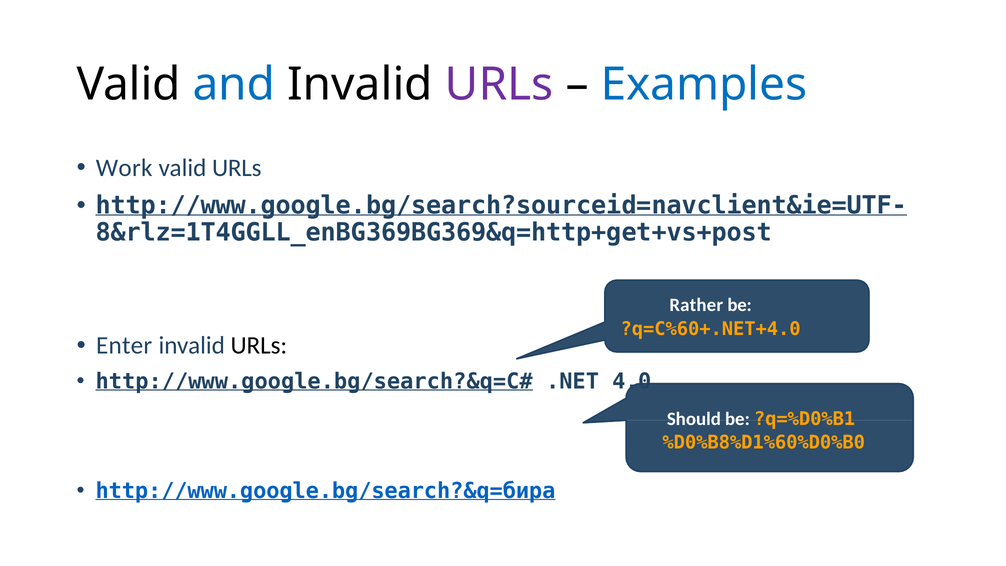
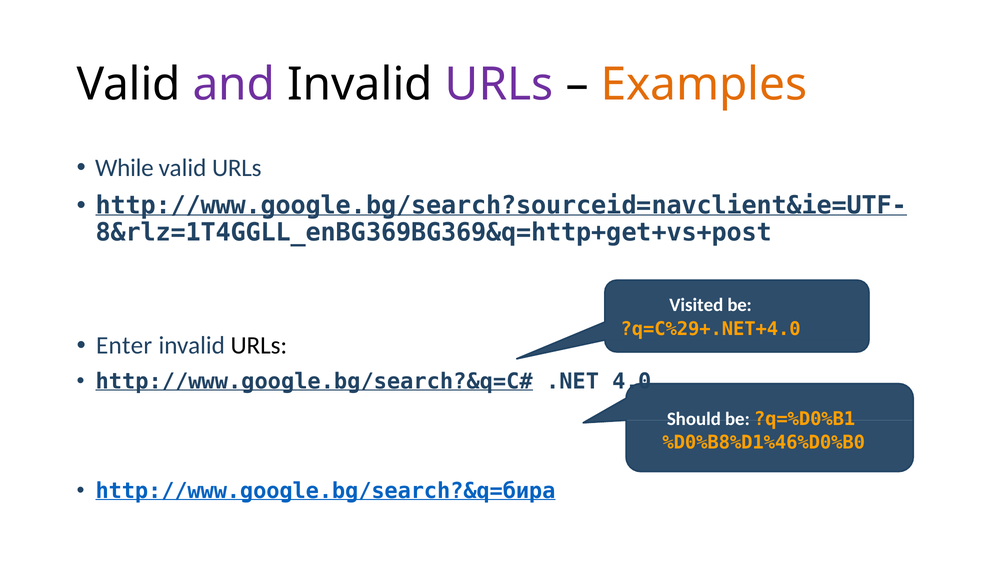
and colour: blue -> purple (234, 85)
Examples colour: blue -> orange (704, 85)
Work: Work -> While (124, 168)
Rather: Rather -> Visited (696, 305)
?q=C%60+.NET+4.0: ?q=C%60+.NET+4.0 -> ?q=C%29+.NET+4.0 (711, 329)
%D0%B8%D1%60%D0%B0: %D0%B8%D1%60%D0%B0 -> %D0%B8%D1%46%D0%B0 (764, 443)
